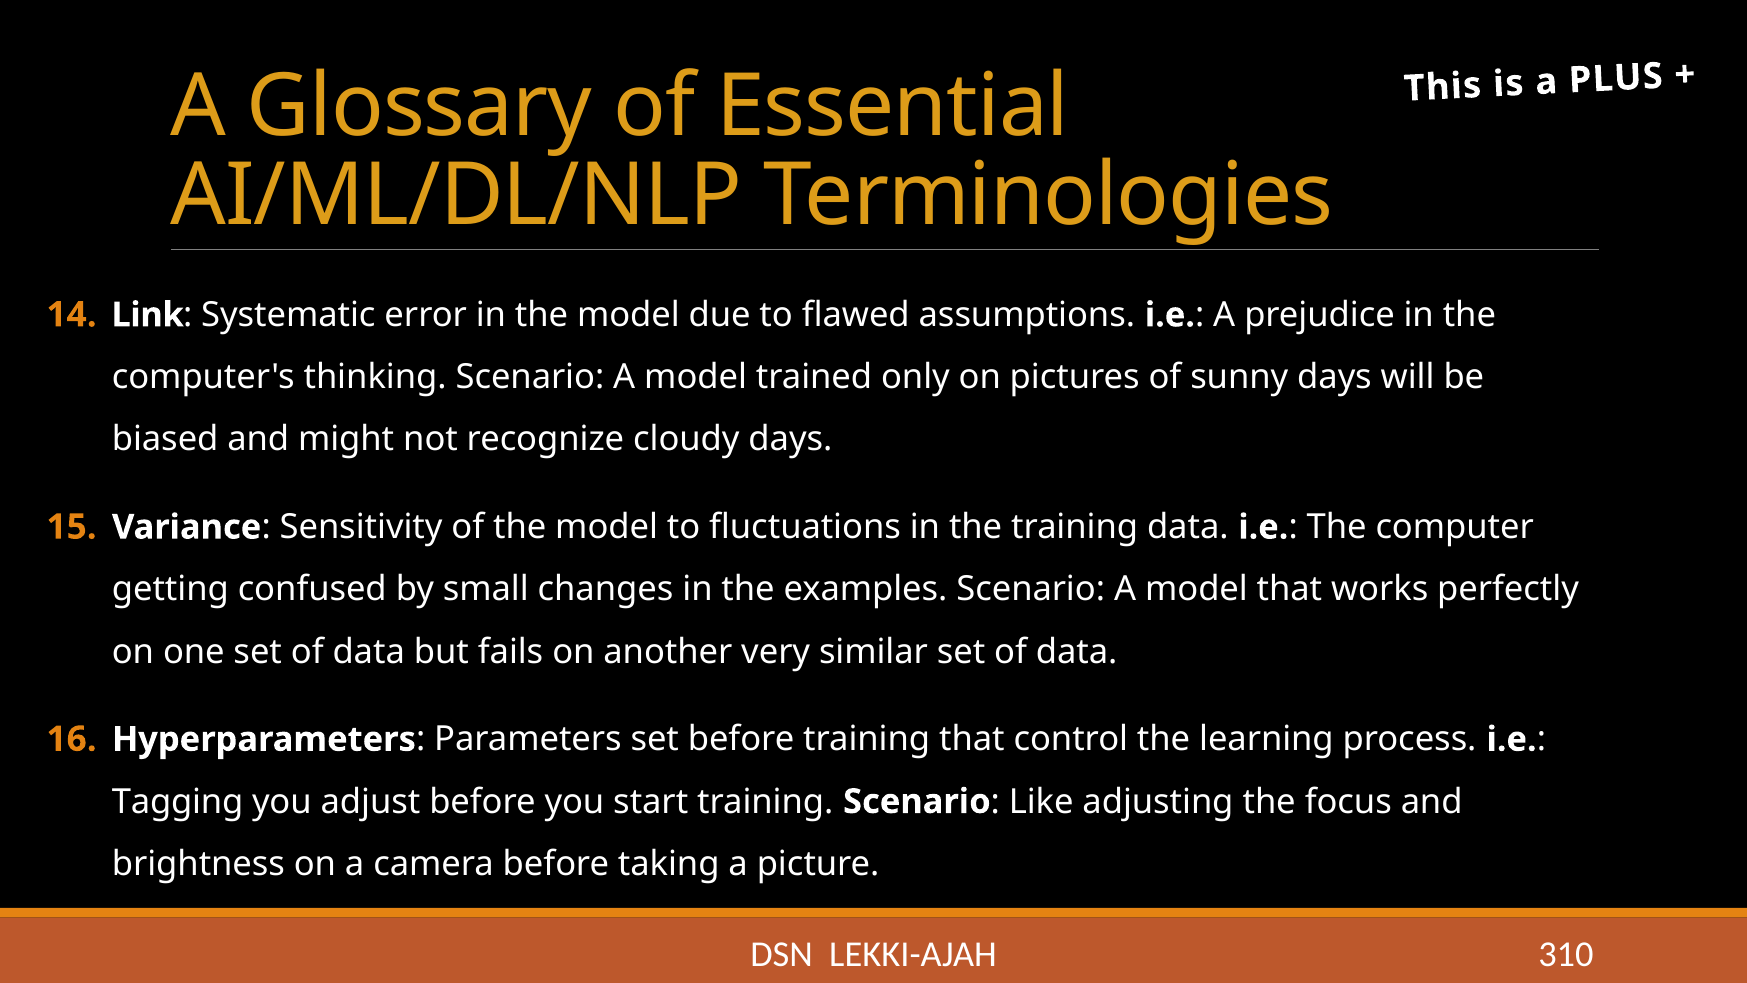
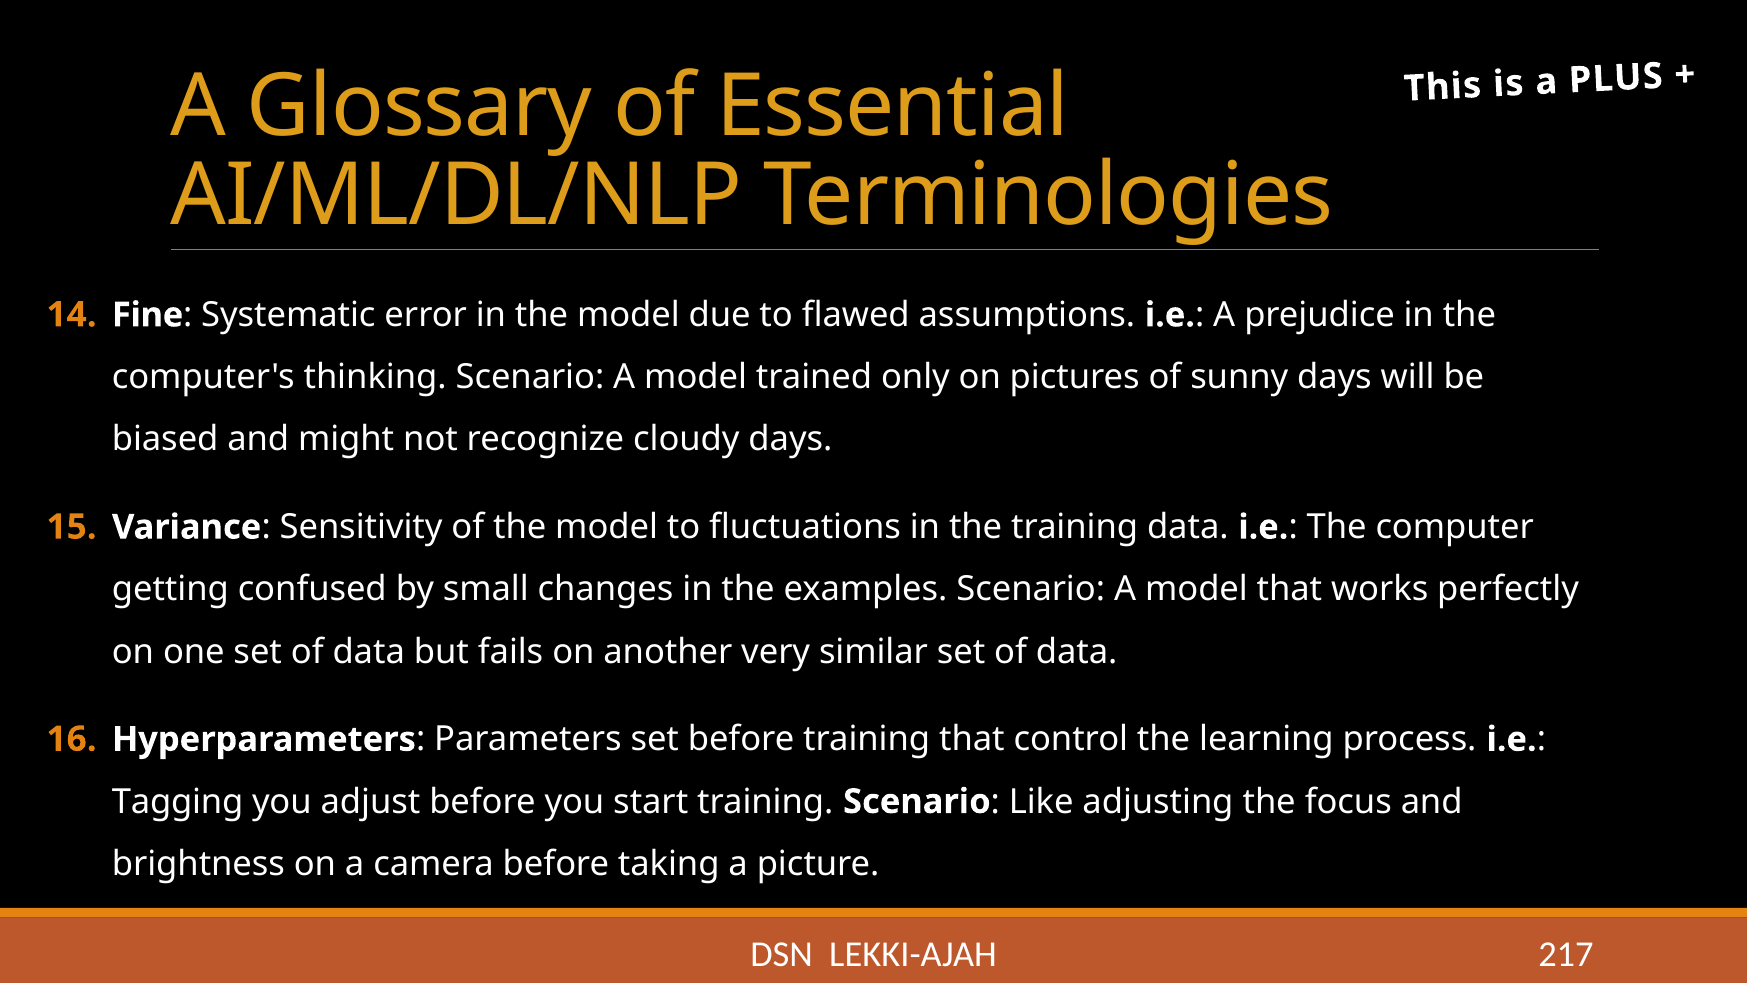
Link: Link -> Fine (148, 315)
310: 310 -> 217 (1566, 954)
